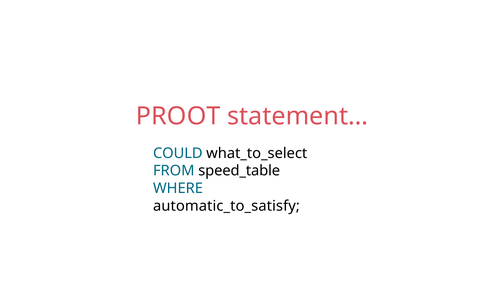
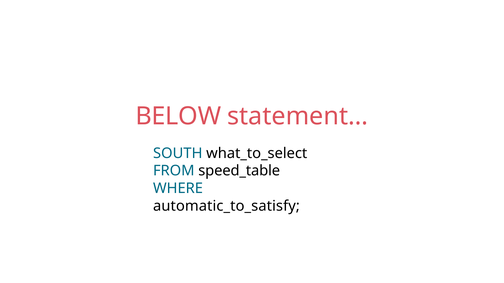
PROOT: PROOT -> BELOW (178, 116)
COULD: COULD -> SOUTH (178, 153)
